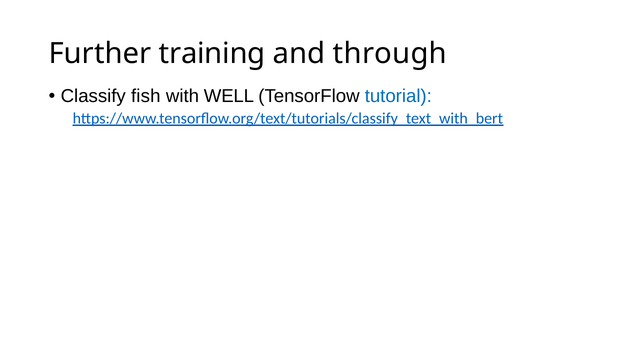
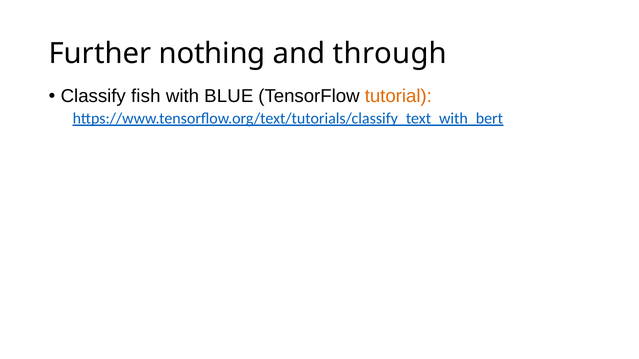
training: training -> nothing (212, 54)
WELL: WELL -> BLUE (229, 96)
tutorial colour: blue -> orange (398, 96)
